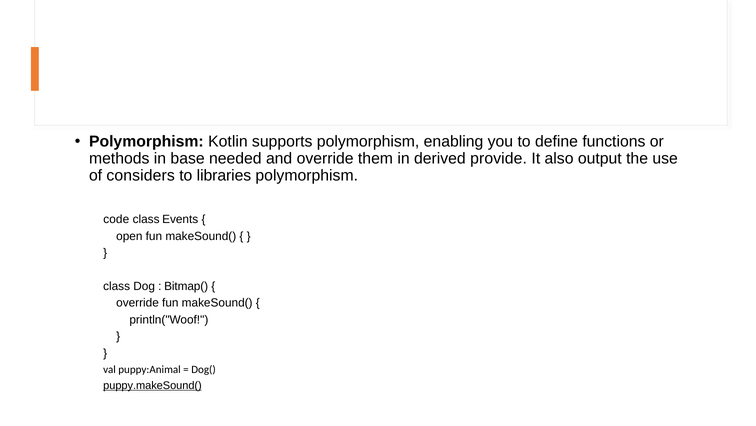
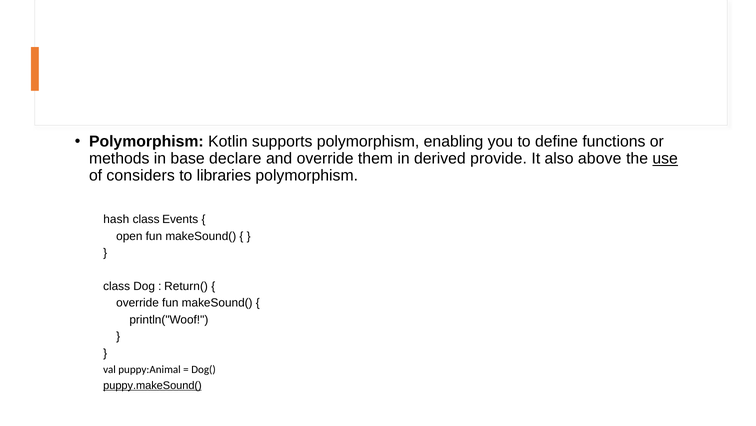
needed: needed -> declare (235, 158)
output: output -> above (600, 158)
use underline: none -> present (665, 158)
code: code -> hash (116, 219)
Bitmap(: Bitmap( -> Return( (186, 286)
